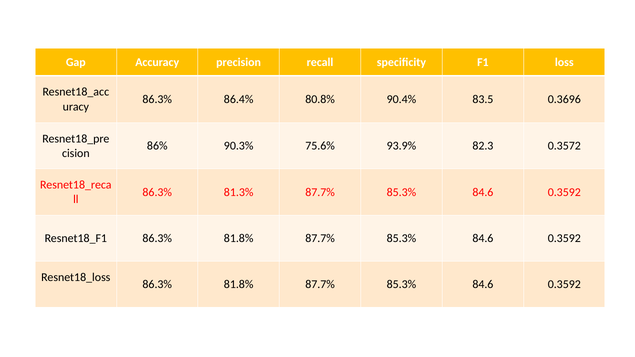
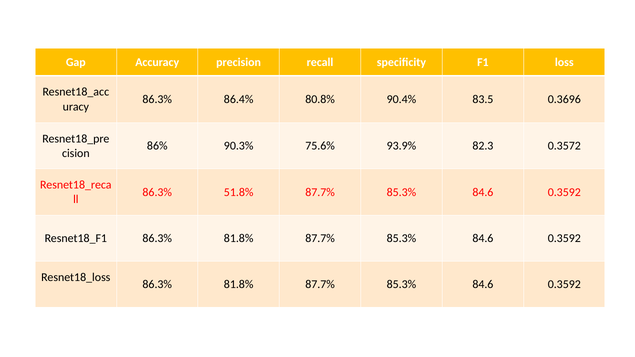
81.3%: 81.3% -> 51.8% (239, 192)
